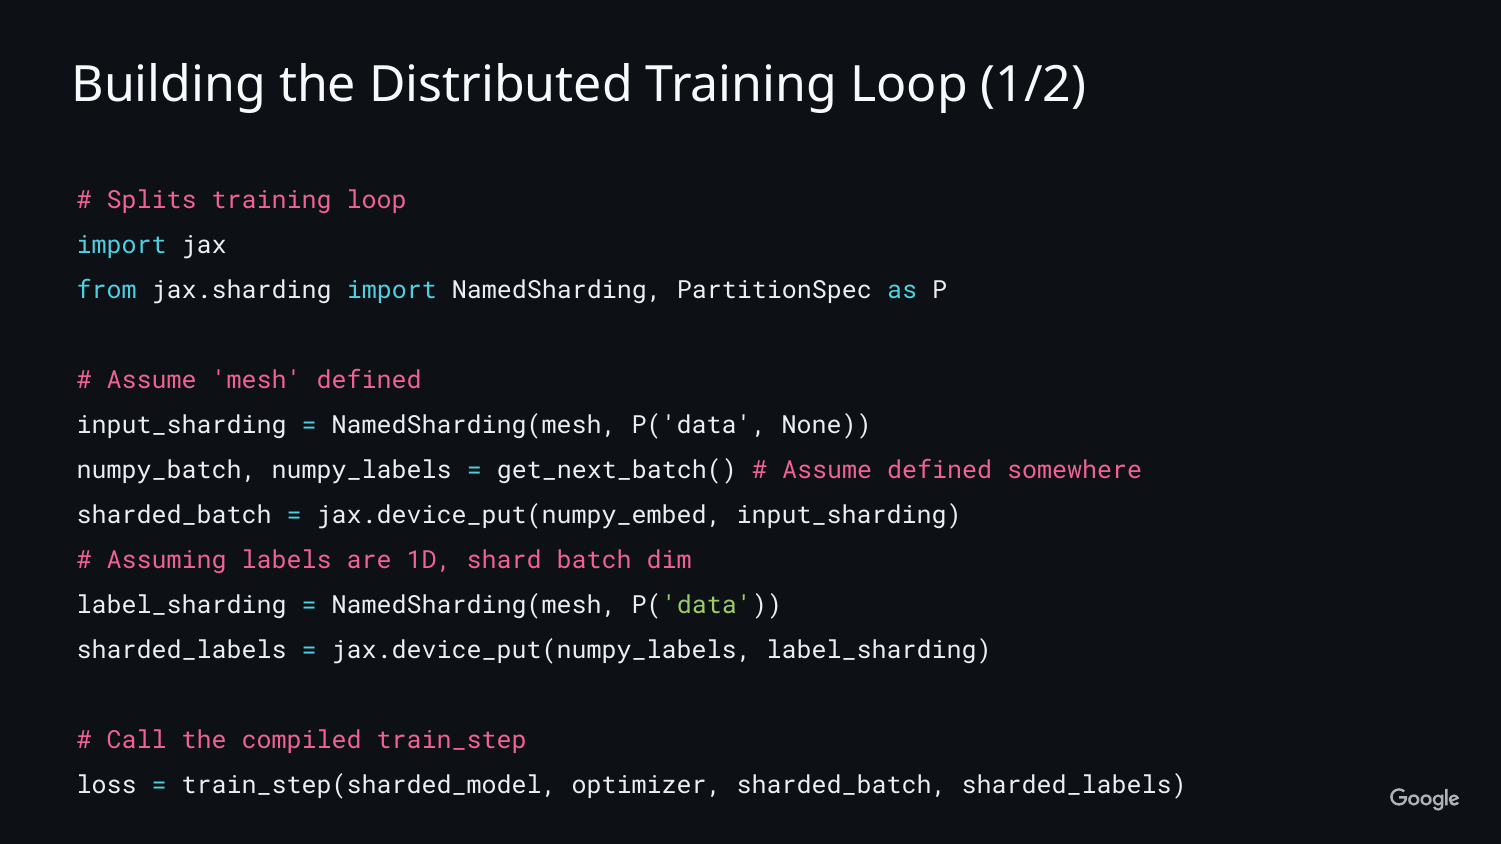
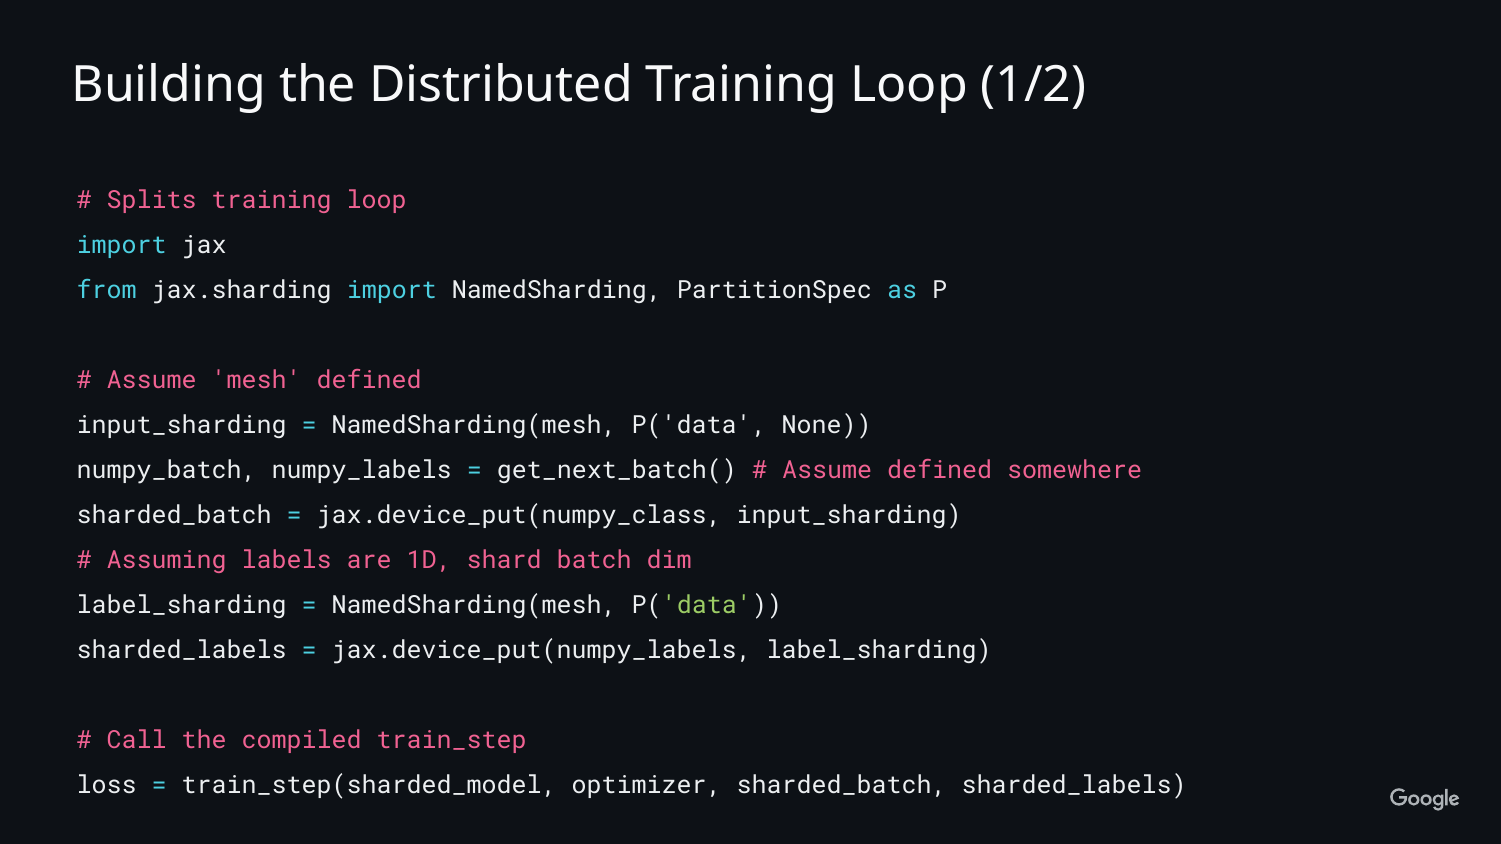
jax.device_put(numpy_embed: jax.device_put(numpy_embed -> jax.device_put(numpy_class (519, 515)
